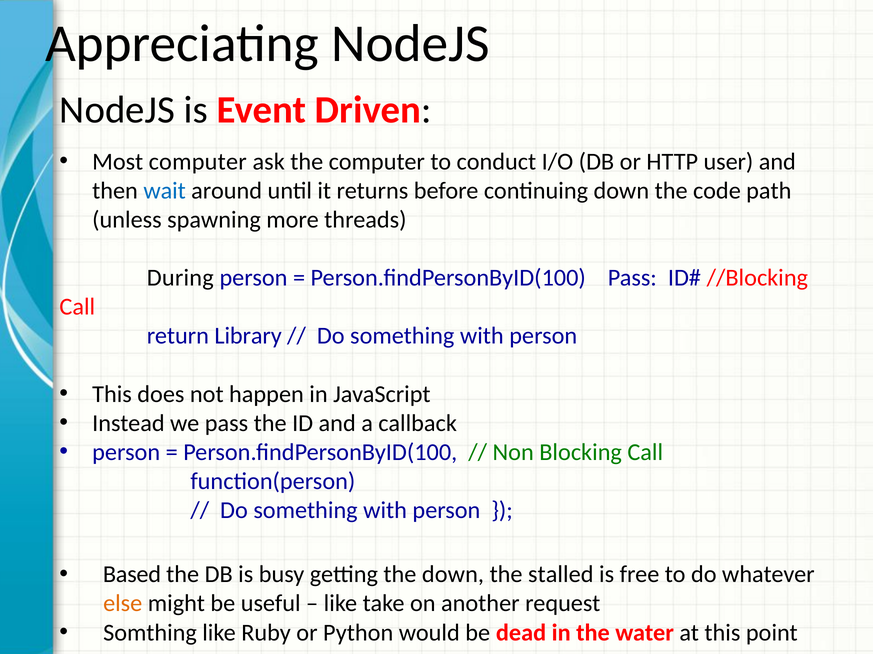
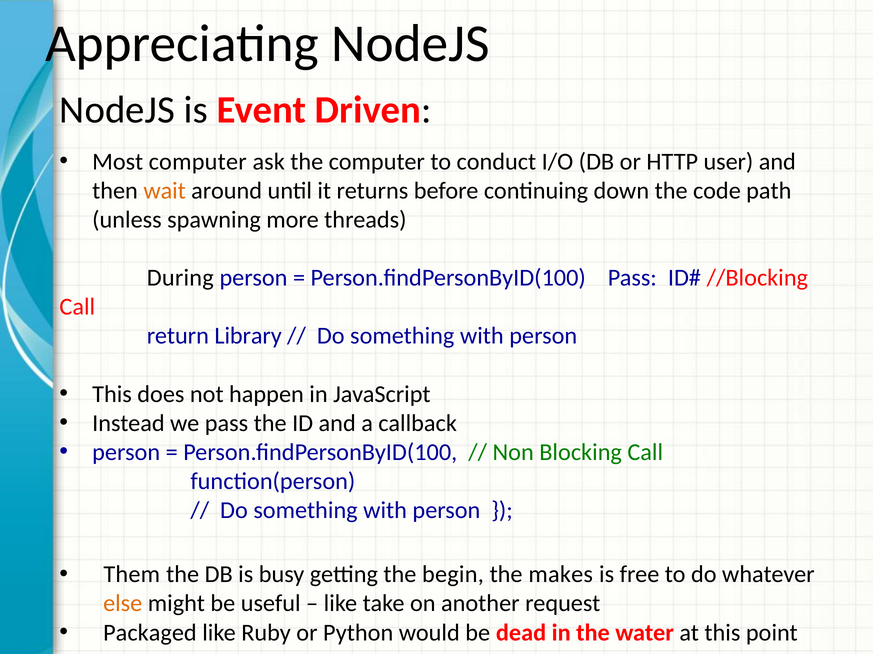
wait colour: blue -> orange (165, 191)
Based: Based -> Them (132, 575)
the down: down -> begin (453, 575)
stalled: stalled -> makes (561, 575)
Somthing: Somthing -> Packaged (150, 633)
